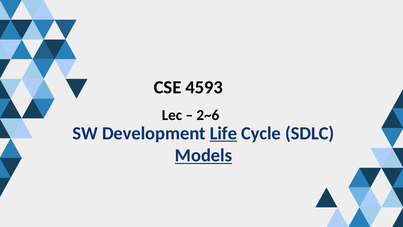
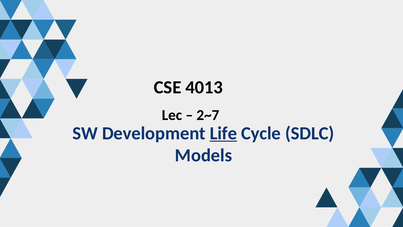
4593: 4593 -> 4013 (204, 87)
2~6: 2~6 -> 2~7 (208, 115)
Models underline: present -> none (204, 155)
